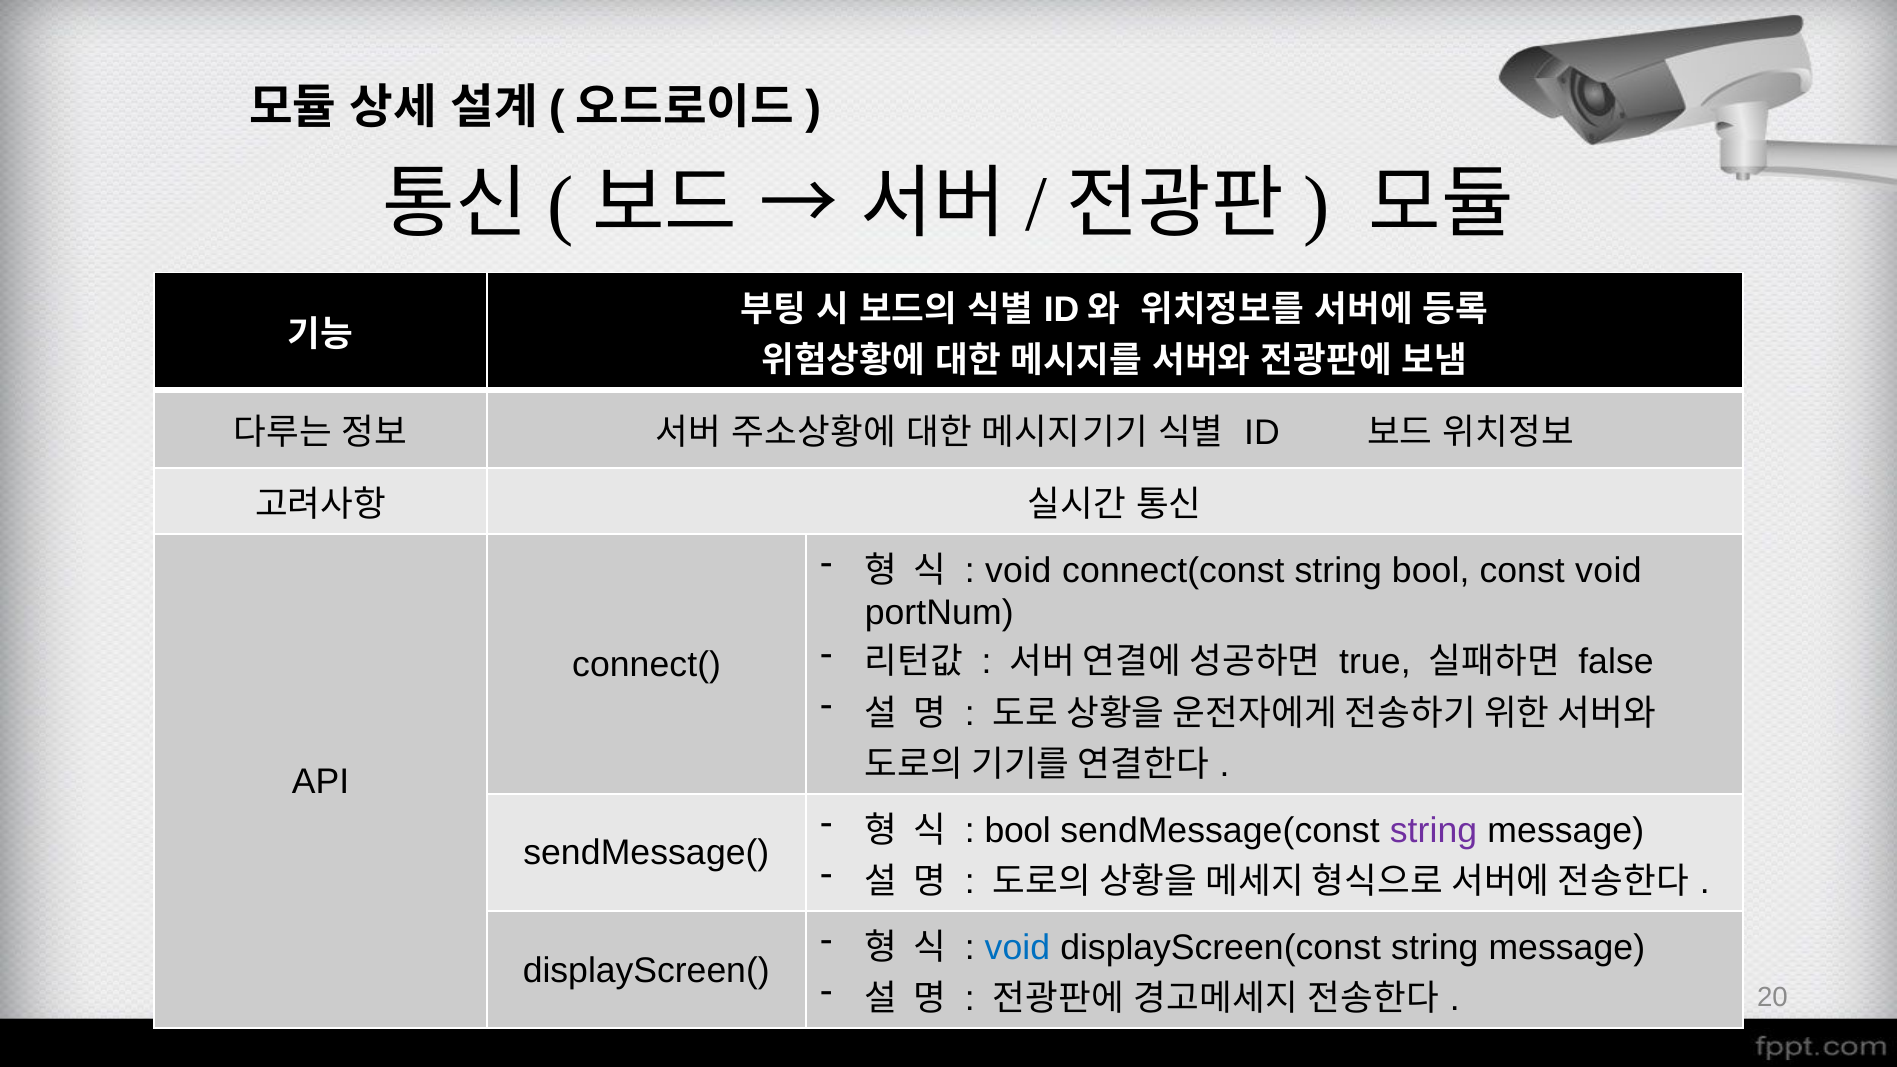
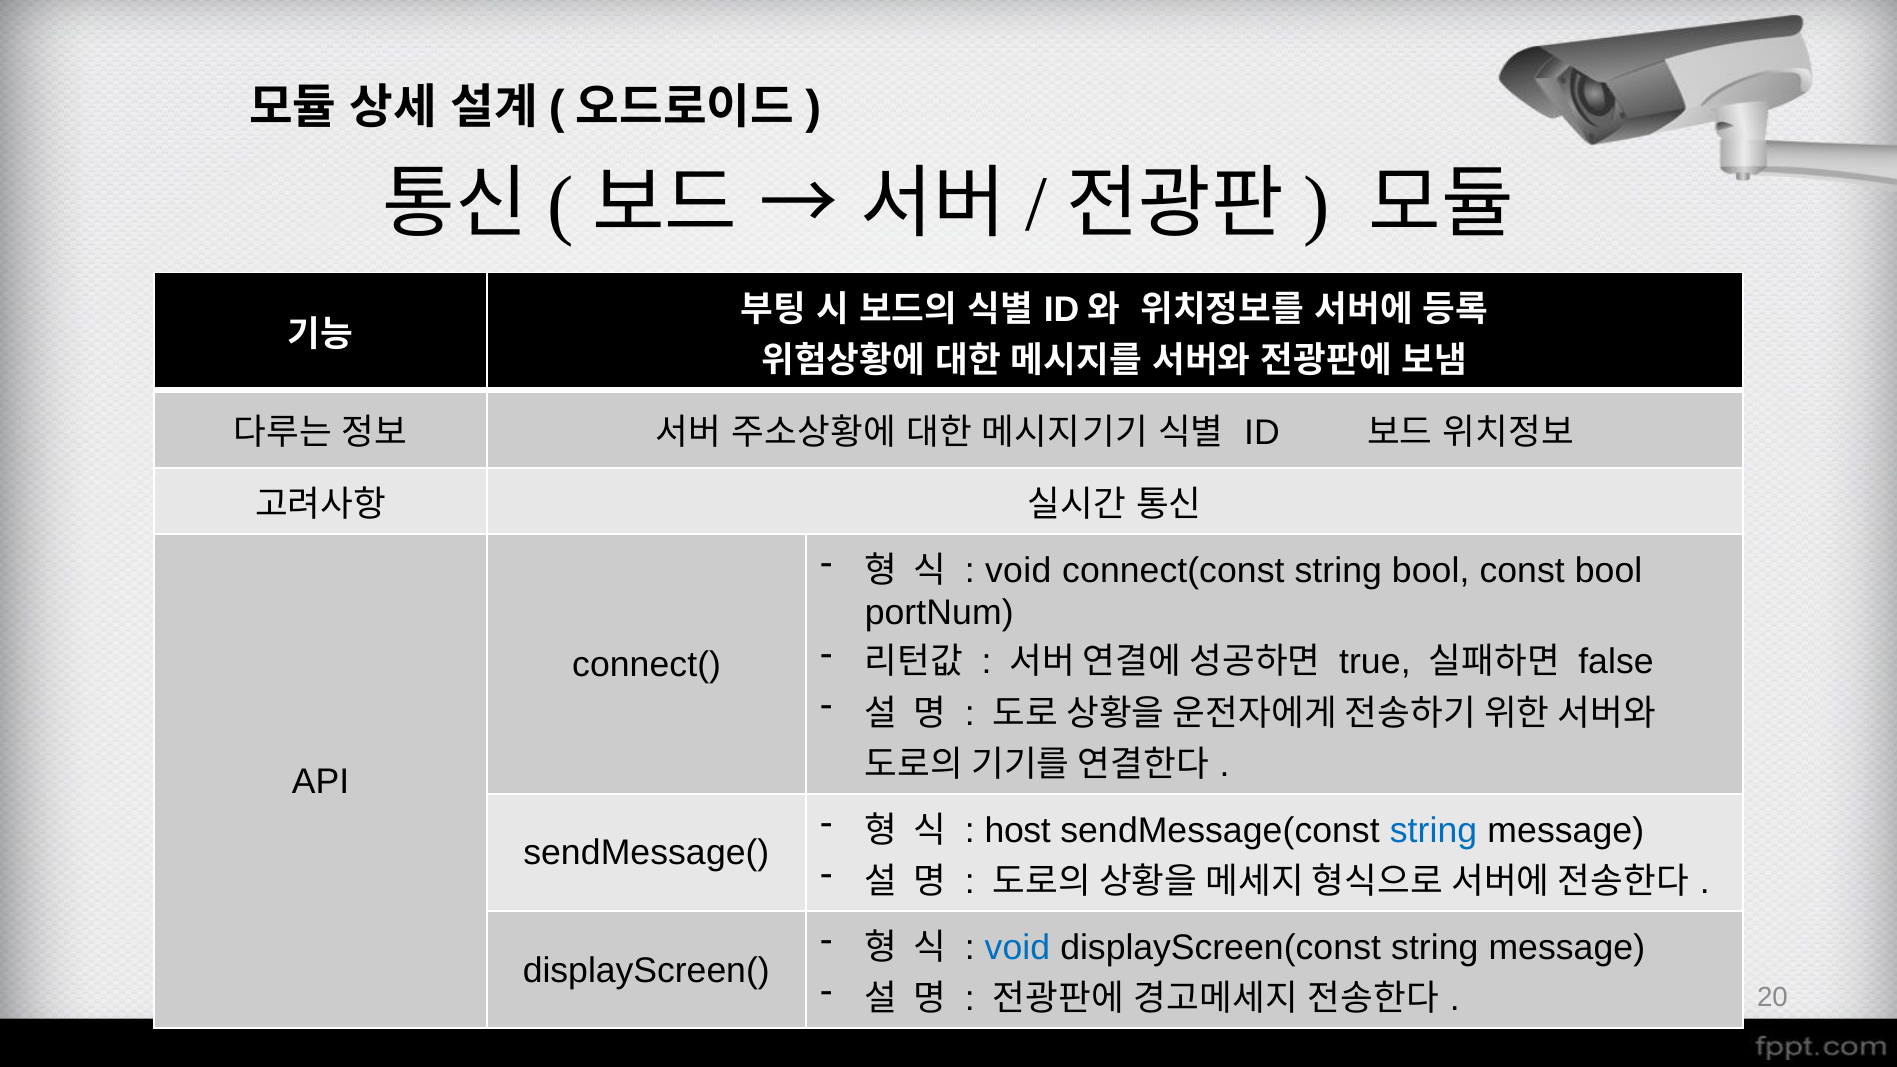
const void: void -> bool (1609, 571)
bool: bool -> host (1018, 831)
string colour: purple -> blue (1434, 831)
